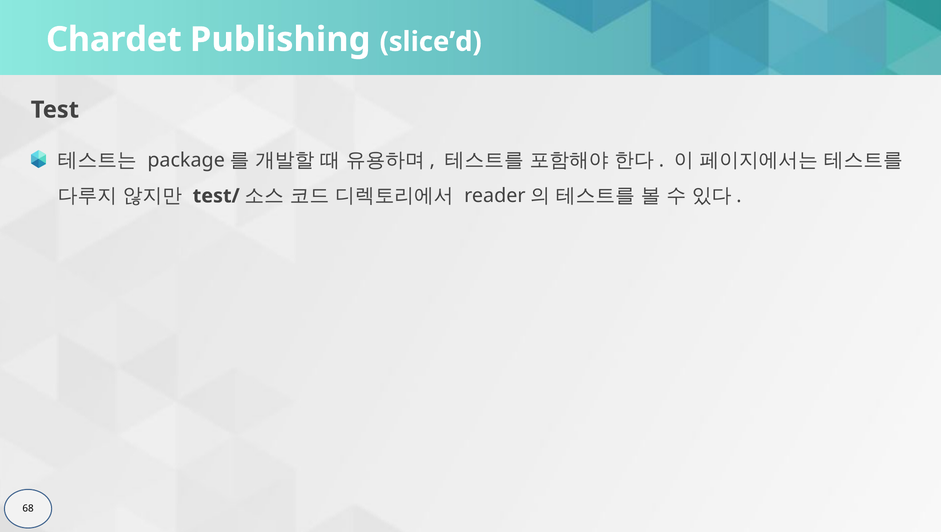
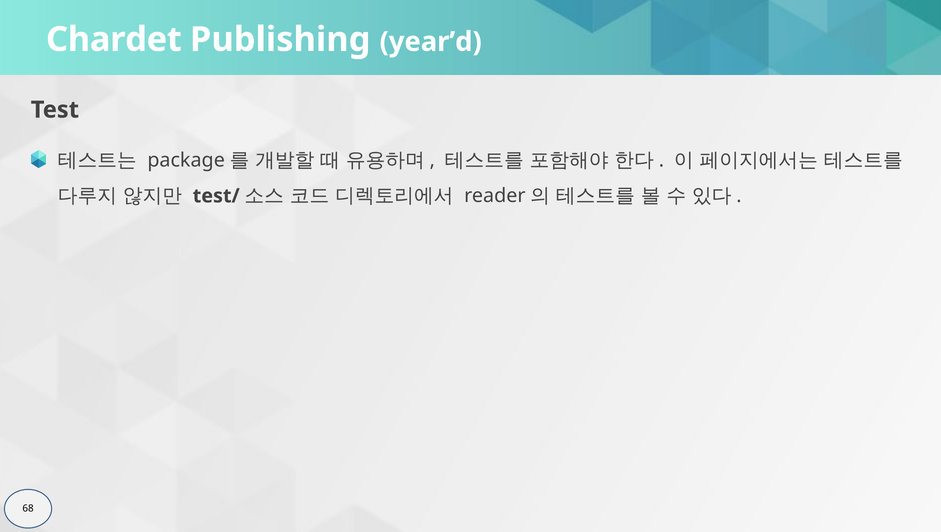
slice’d: slice’d -> year’d (431, 42)
